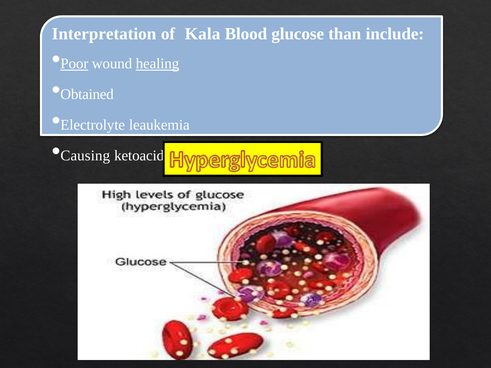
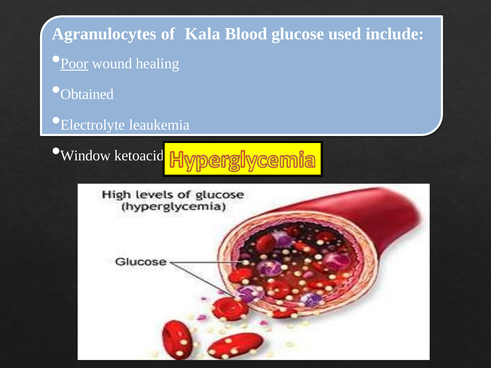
Interpretation: Interpretation -> Agranulocytes (104, 34)
than: than -> used (345, 34)
healing underline: present -> none (157, 64)
Causing: Causing -> Window (85, 156)
